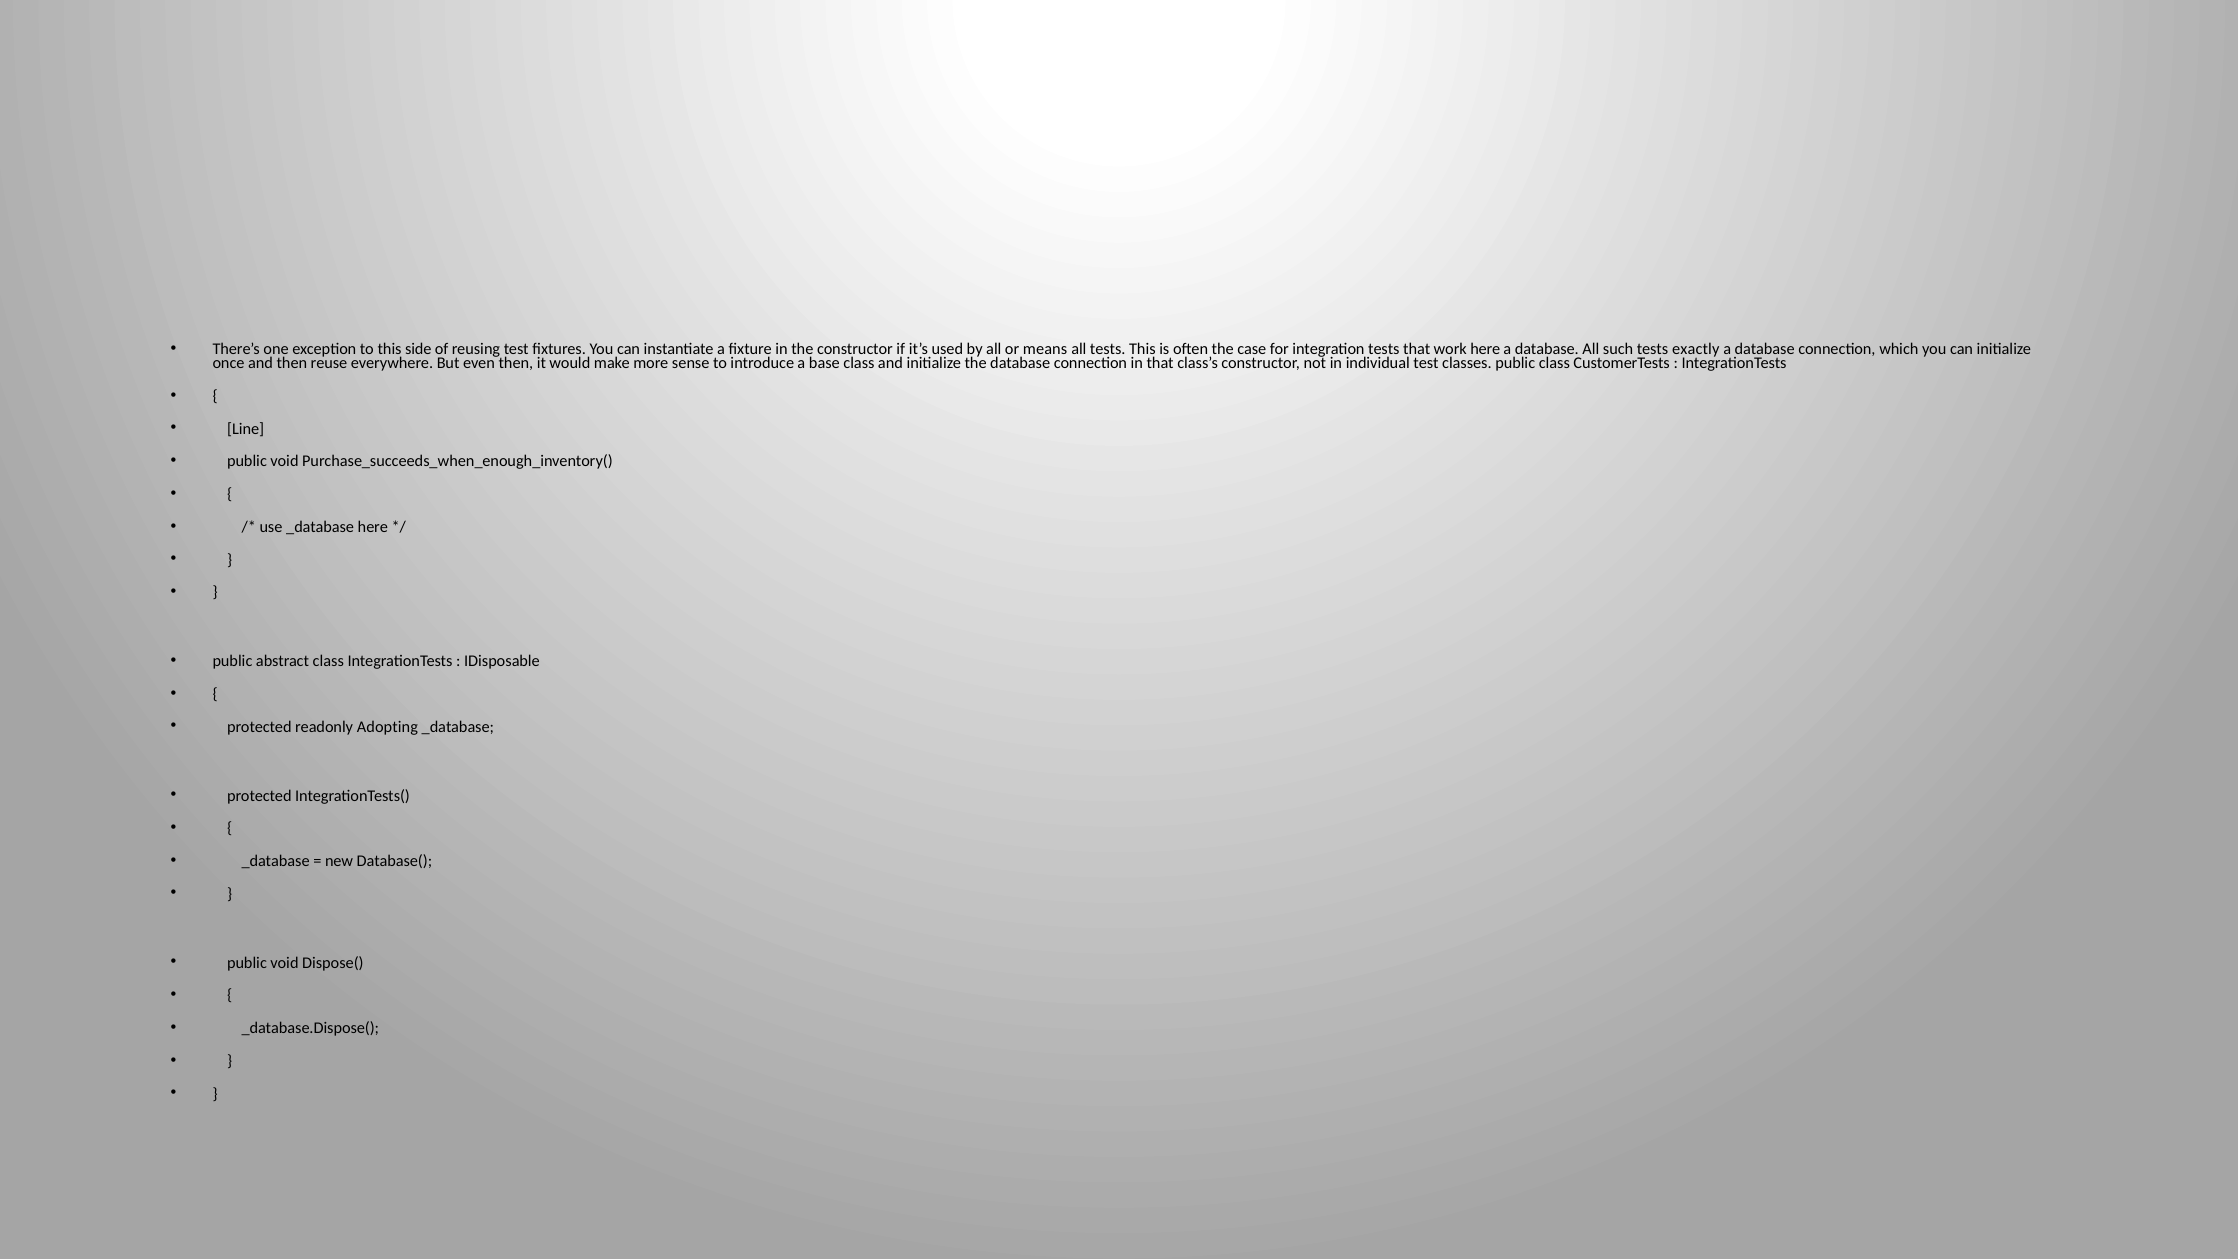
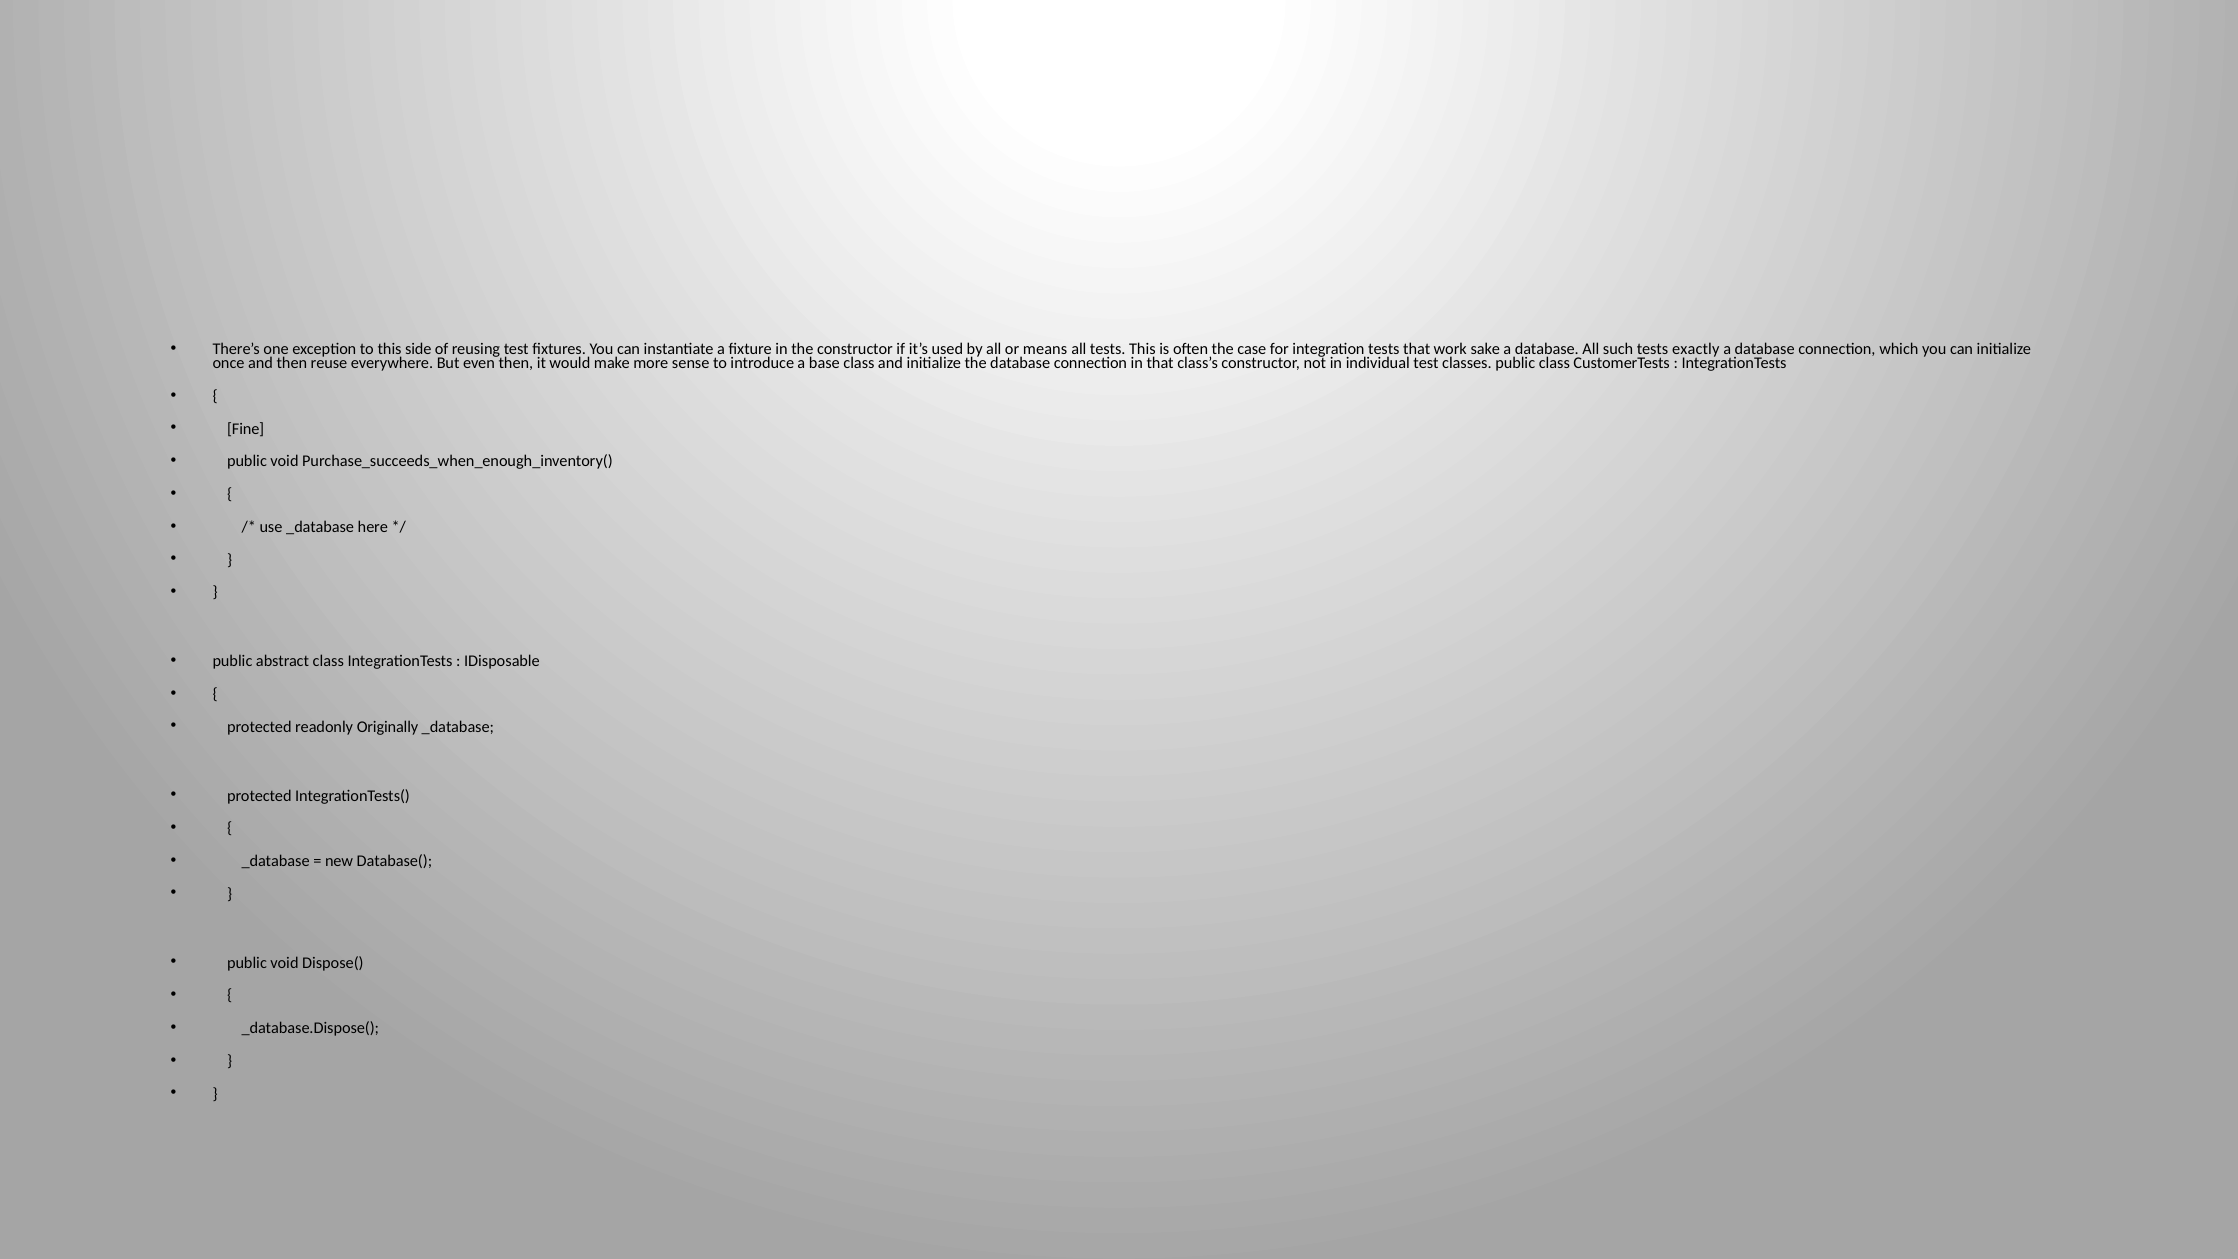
work here: here -> sake (1485, 349)
Line: Line -> Fine (246, 429)
Adopting: Adopting -> Originally (388, 727)
